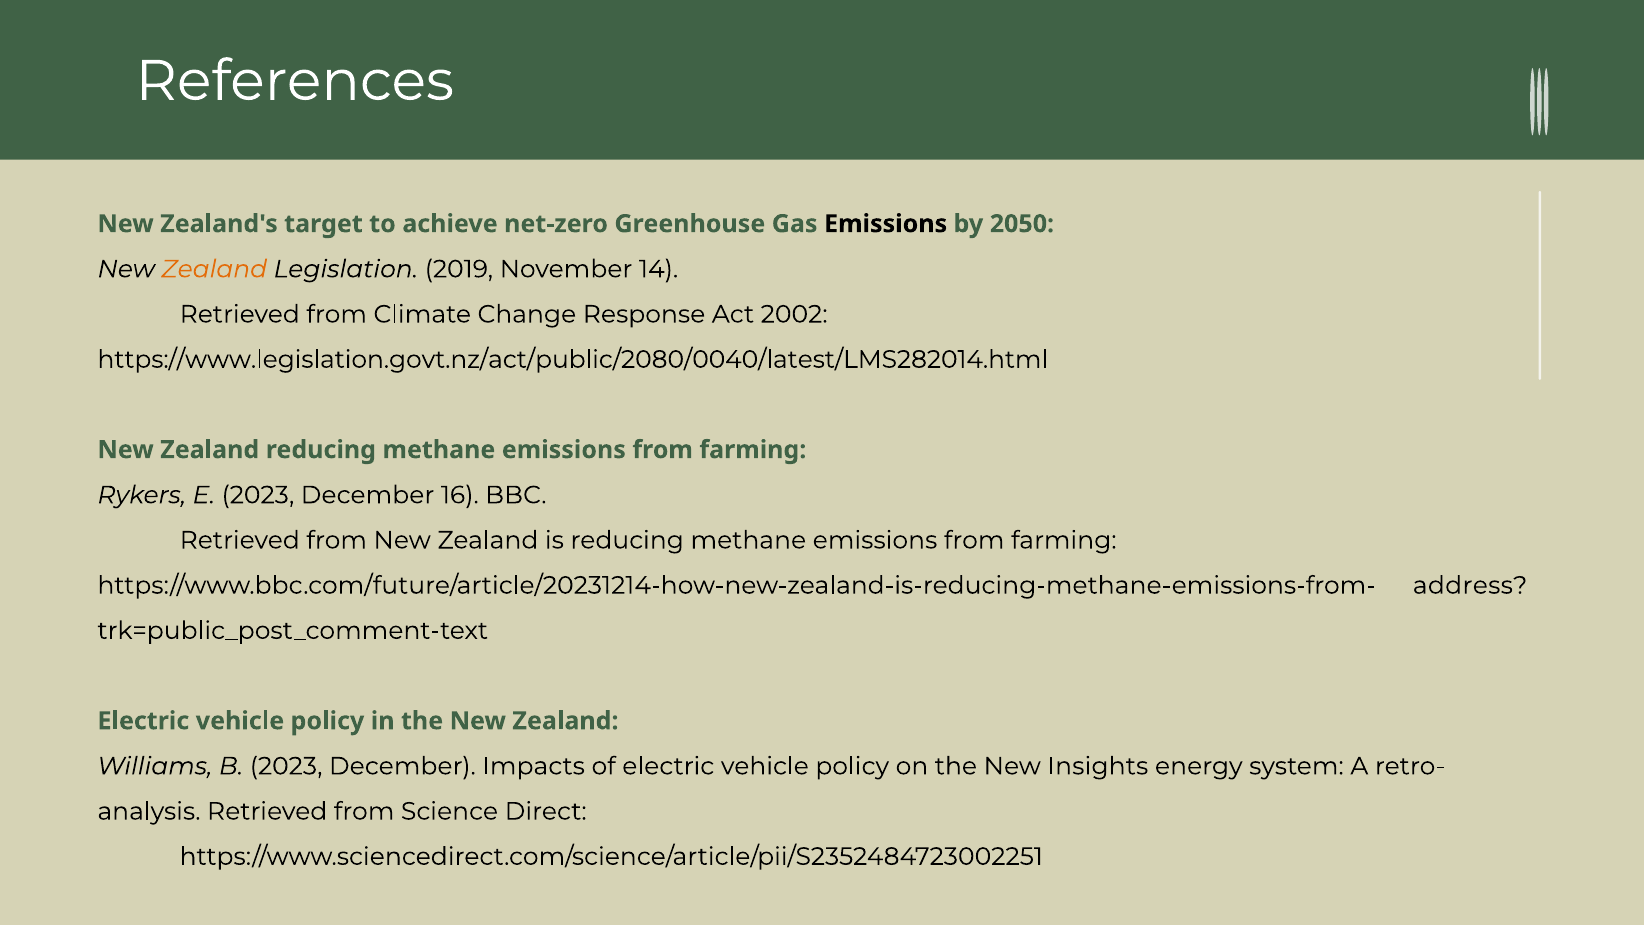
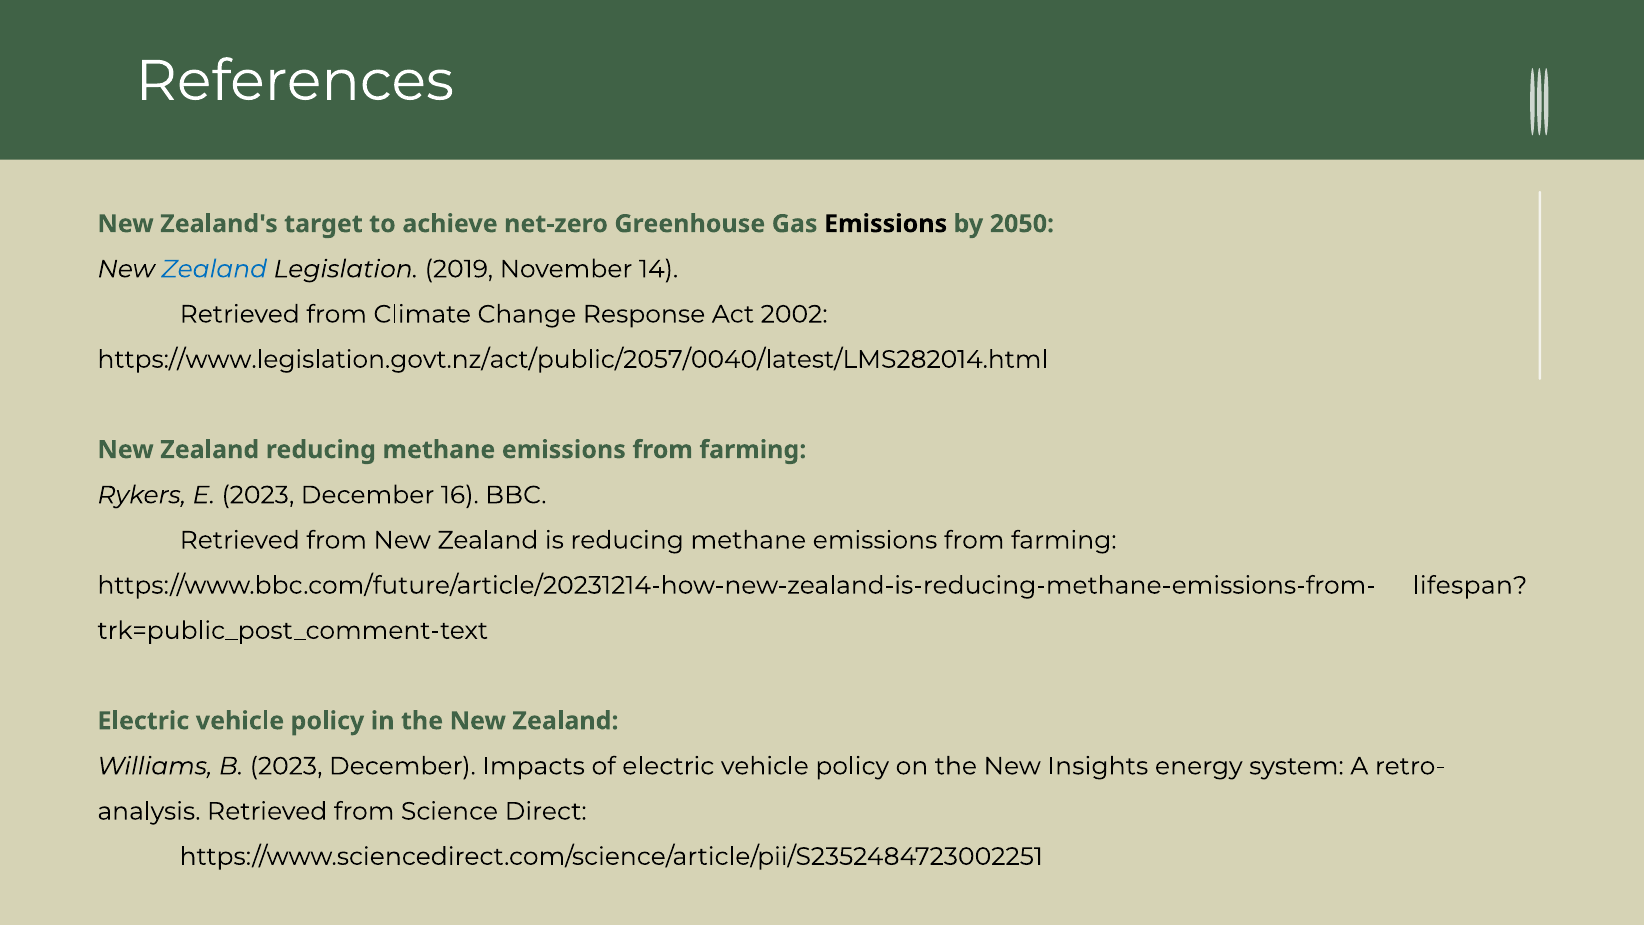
Zealand colour: orange -> blue (214, 269)
https://www.legislation.govt.nz/act/public/2080/0040/latest/LMS282014.html: https://www.legislation.govt.nz/act/public/2080/0040/latest/LMS282014.html -> https://www.legislation.govt.nz/act/public/2057/0040/latest/LMS282014.html (573, 359)
address: address -> lifespan (1470, 585)
